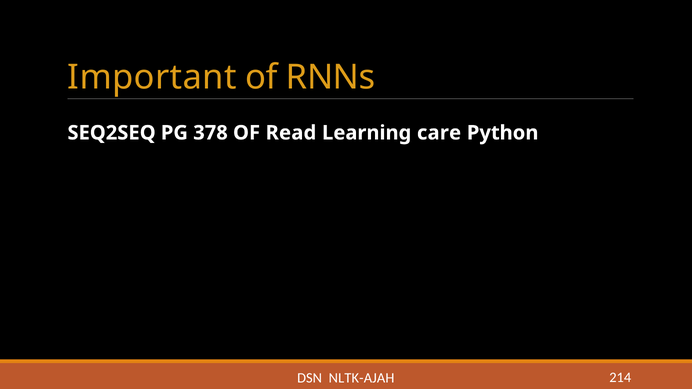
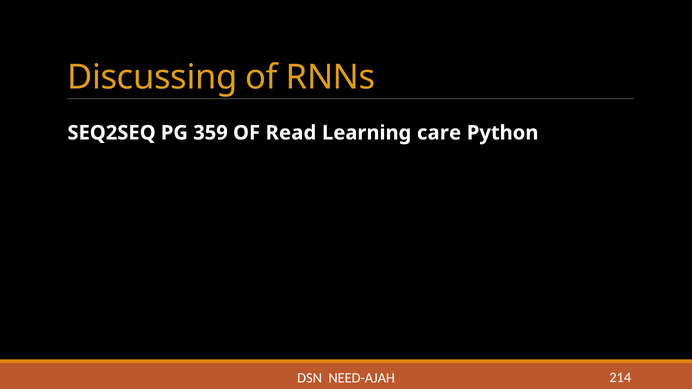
Important: Important -> Discussing (152, 78)
378: 378 -> 359 (211, 133)
NLTK-AJAH: NLTK-AJAH -> NEED-AJAH (362, 378)
